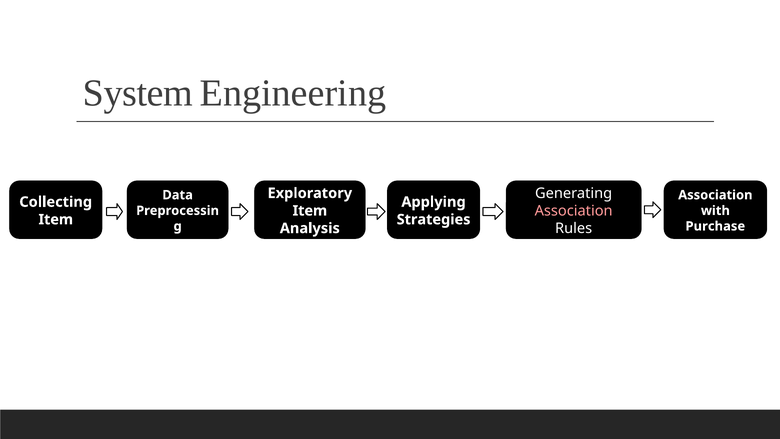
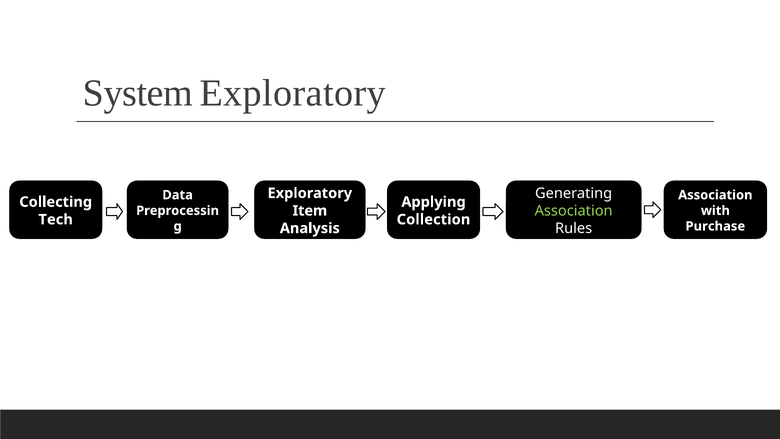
System Engineering: Engineering -> Exploratory (293, 93)
Association colour: pink -> light green (574, 211)
Item: Item -> Tech (56, 219)
Strategies: Strategies -> Collection (433, 219)
